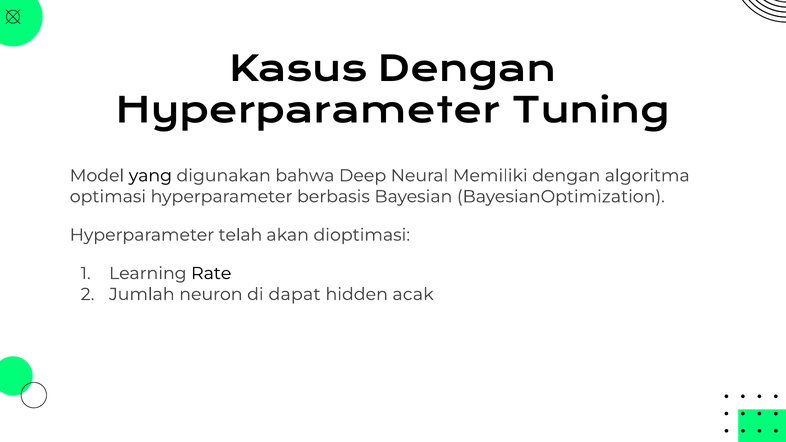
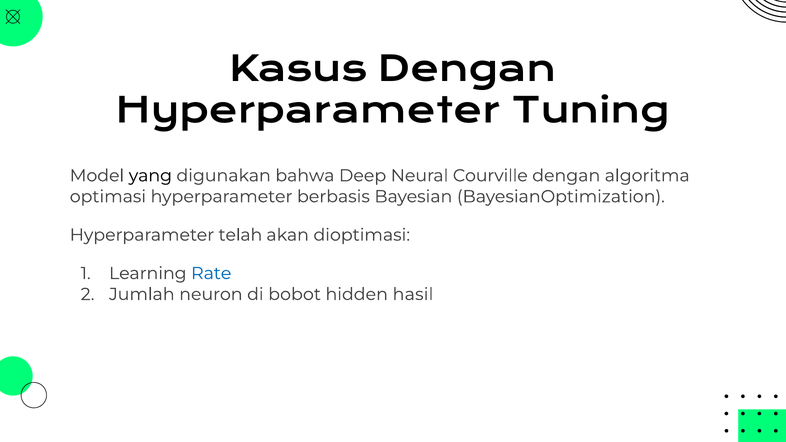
Memiliki: Memiliki -> Courville (490, 176)
Rate colour: black -> blue (211, 273)
dapat: dapat -> bobot (295, 294)
acak: acak -> hasil (413, 294)
